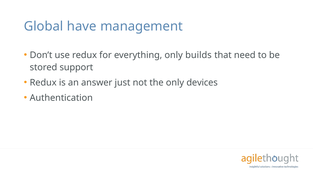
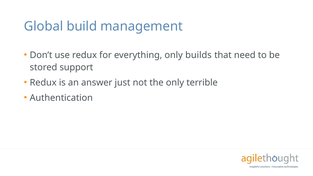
have: have -> build (82, 26)
devices: devices -> terrible (202, 83)
